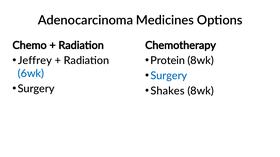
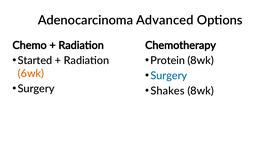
Medicines: Medicines -> Advanced (165, 20)
Jeffrey: Jeffrey -> Started (35, 61)
6wk colour: blue -> orange (31, 74)
